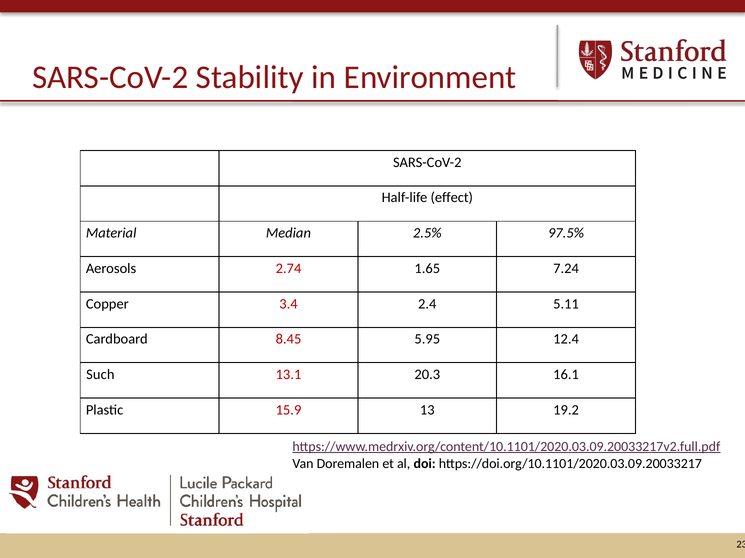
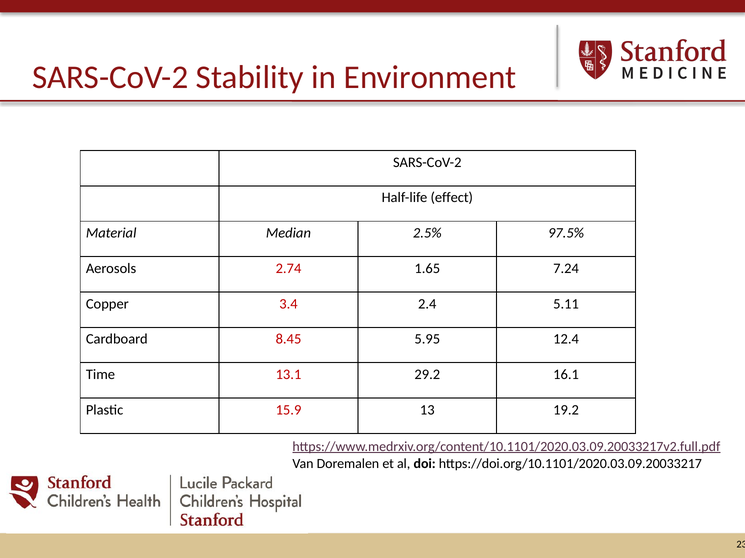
Such: Such -> Time (100, 375)
20.3: 20.3 -> 29.2 (427, 375)
